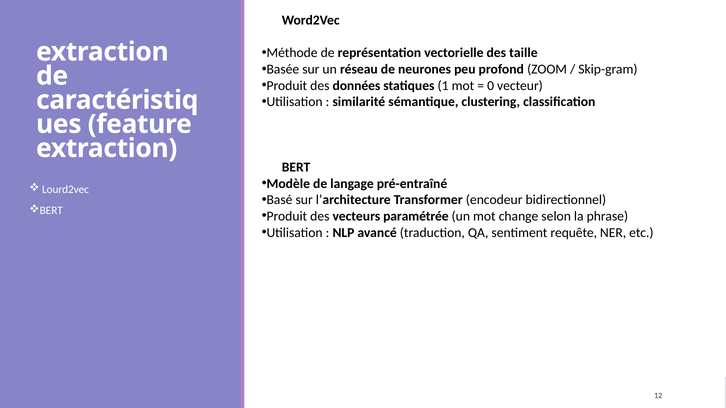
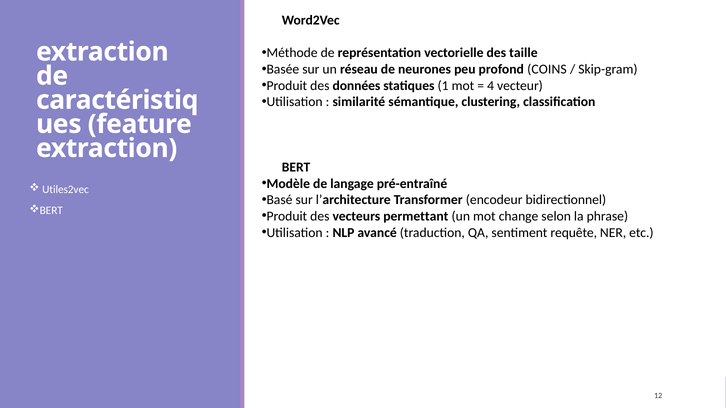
ZOOM: ZOOM -> COINS (547, 69)
0: 0 -> 4 (491, 86)
Lourd2vec: Lourd2vec -> Utiles2vec (66, 189)
paramétrée: paramétrée -> permettant (416, 216)
